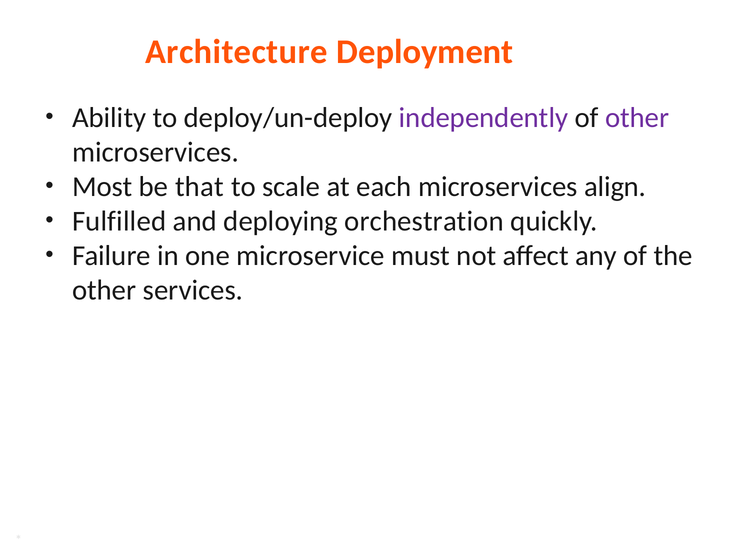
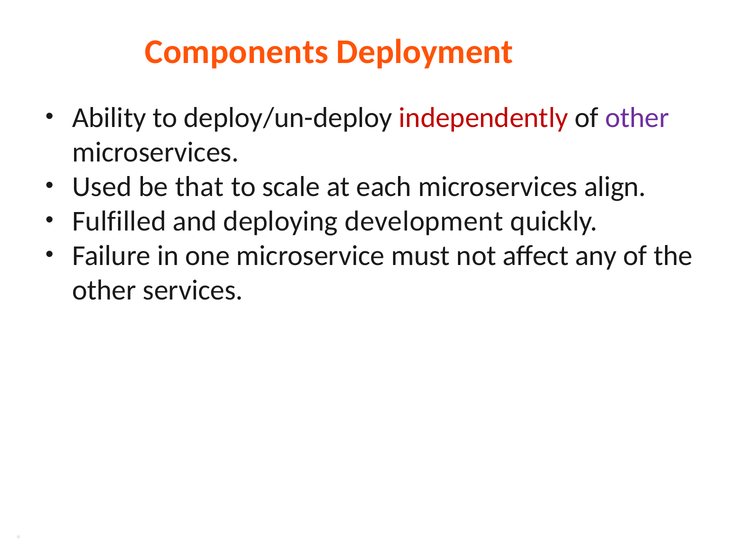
Architecture: Architecture -> Components (237, 52)
independently colour: purple -> red (483, 118)
Most: Most -> Used (102, 187)
orchestration: orchestration -> development (424, 222)
